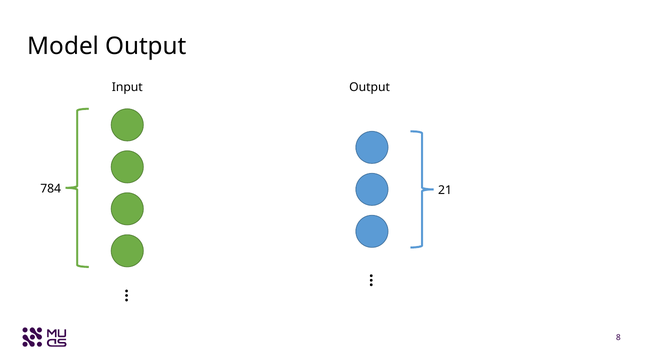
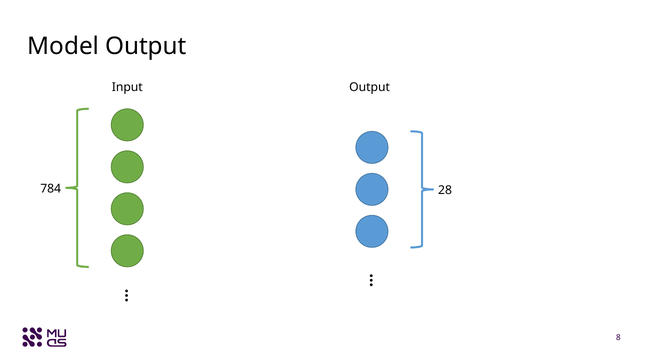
21: 21 -> 28 (445, 190)
